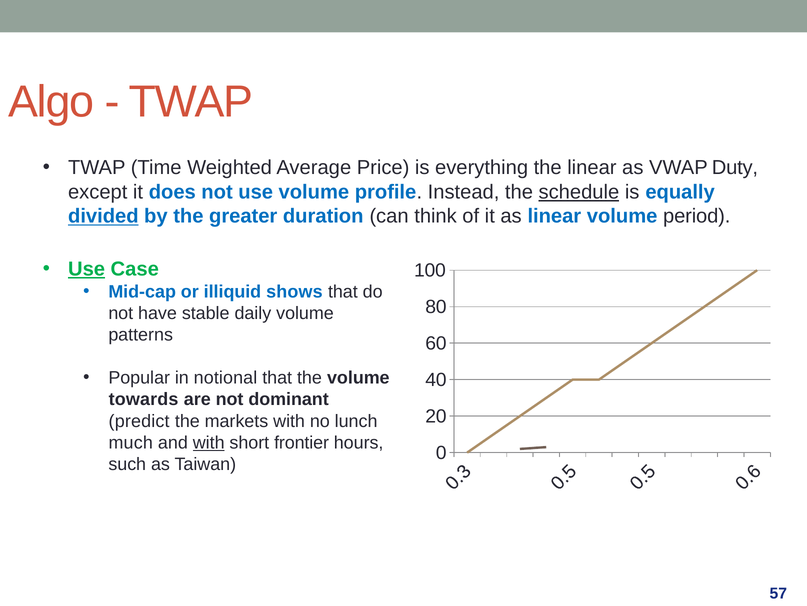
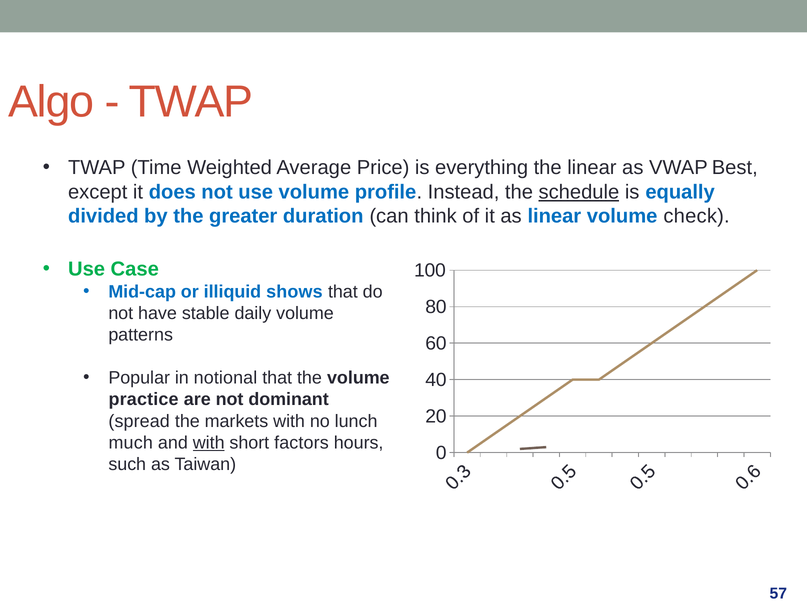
Duty: Duty -> Best (735, 168)
divided underline: present -> none (103, 216)
period: period -> check (697, 216)
Use underline: present -> none (87, 269)
towards: towards -> practice (144, 399)
predict: predict -> spread (139, 421)
frontier: frontier -> factors (301, 442)
